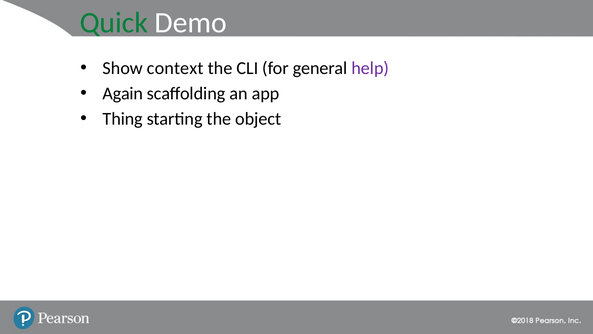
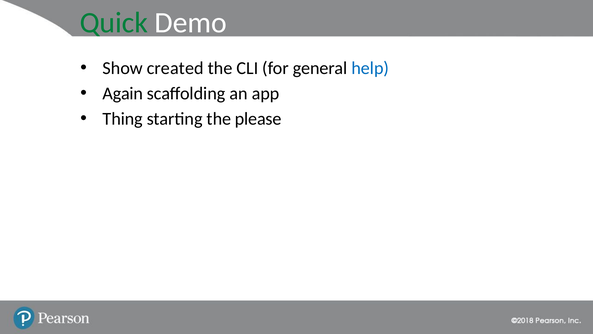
context: context -> created (175, 68)
help colour: purple -> blue (370, 68)
object: object -> please (258, 119)
